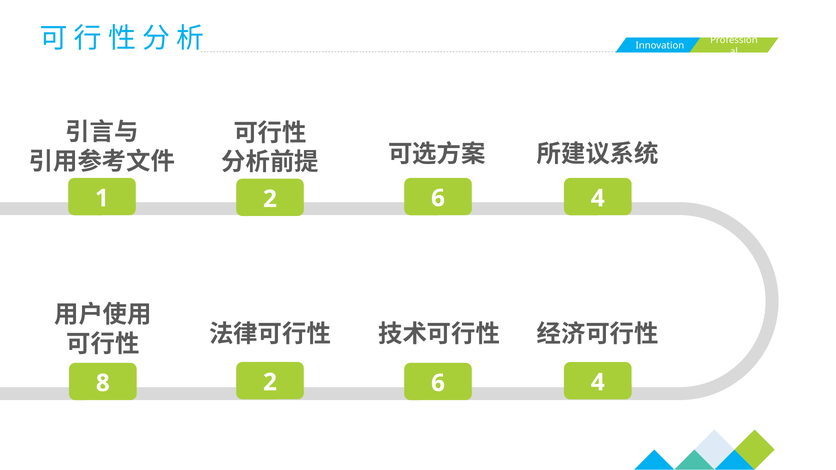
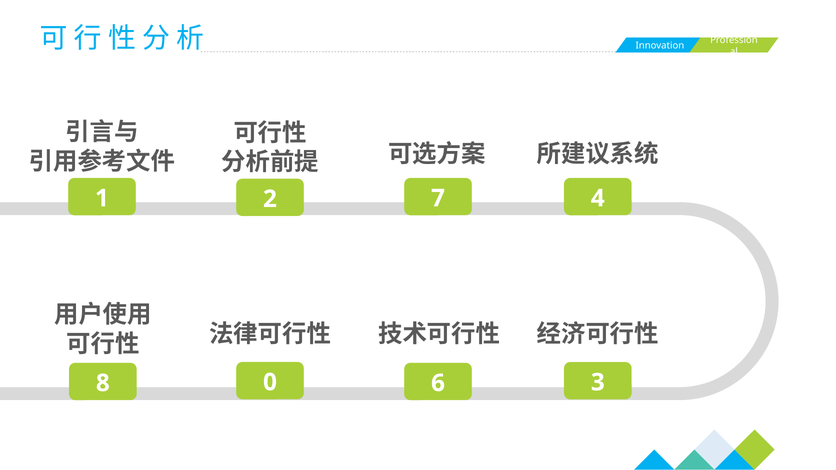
1 2 6: 6 -> 7 (438, 198)
8 2: 2 -> 0 (270, 382)
4: 4 -> 3 (598, 383)
